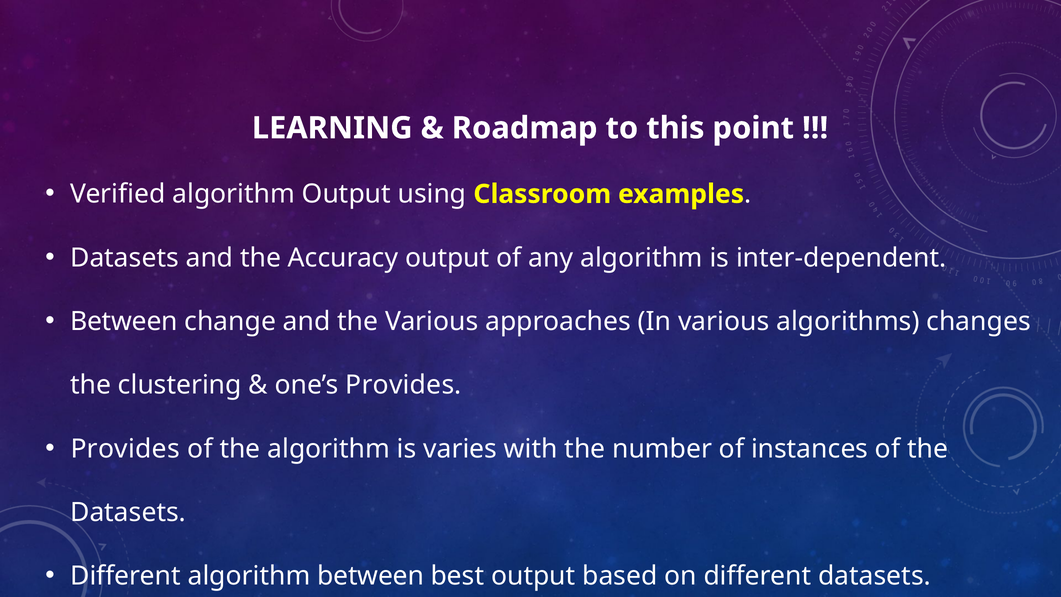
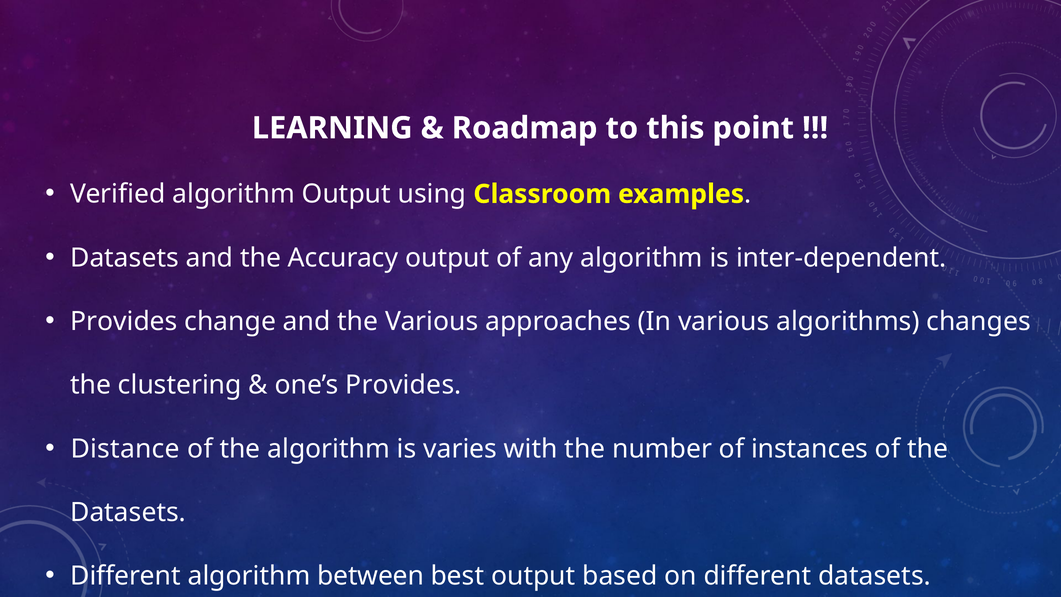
Between: Between -> Provides (124, 321)
Provides: Provides -> Distance (125, 449)
